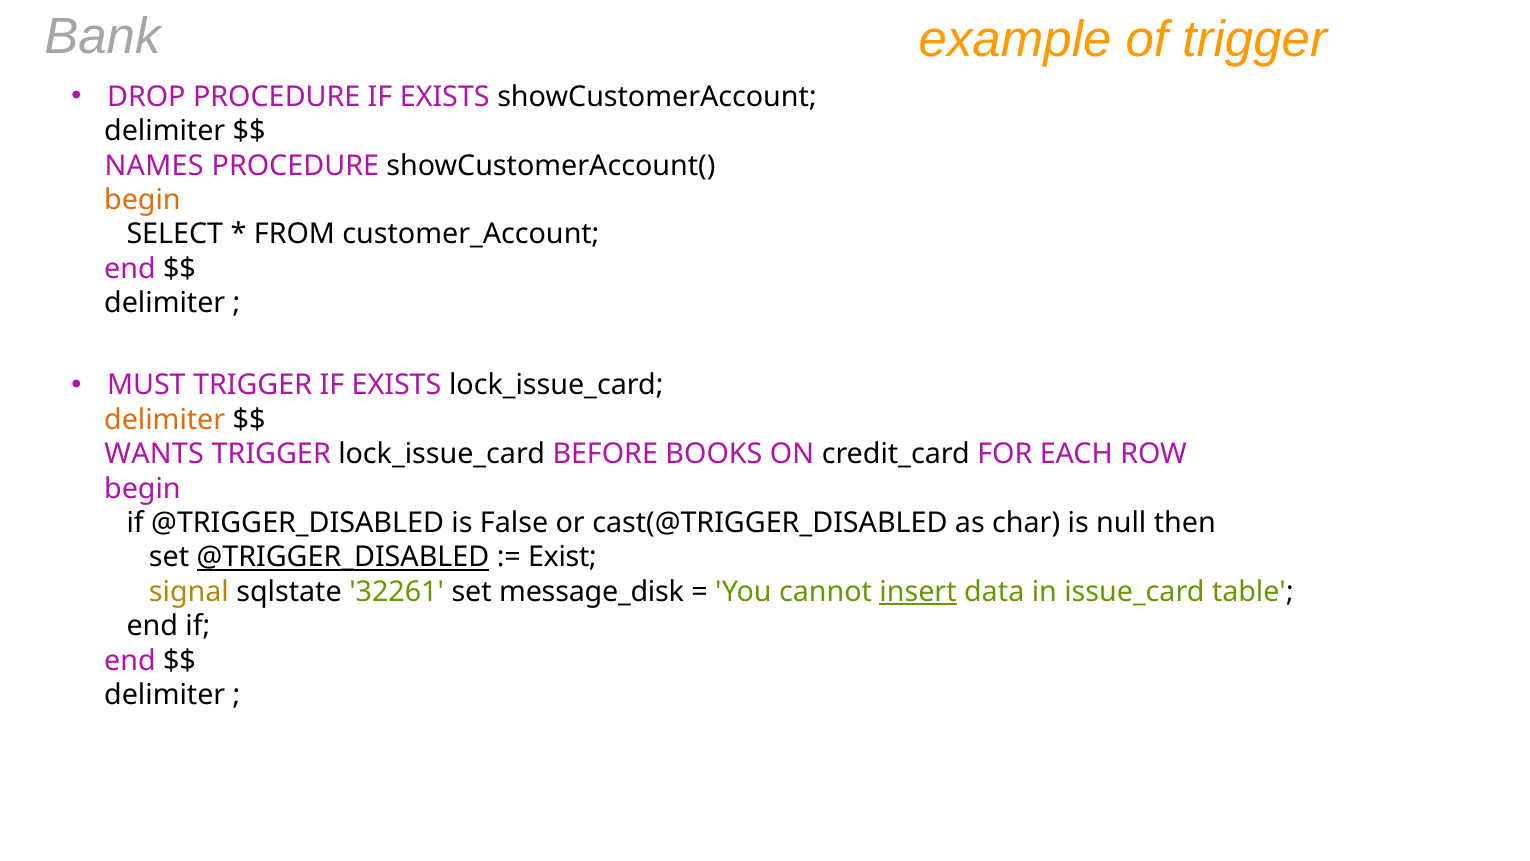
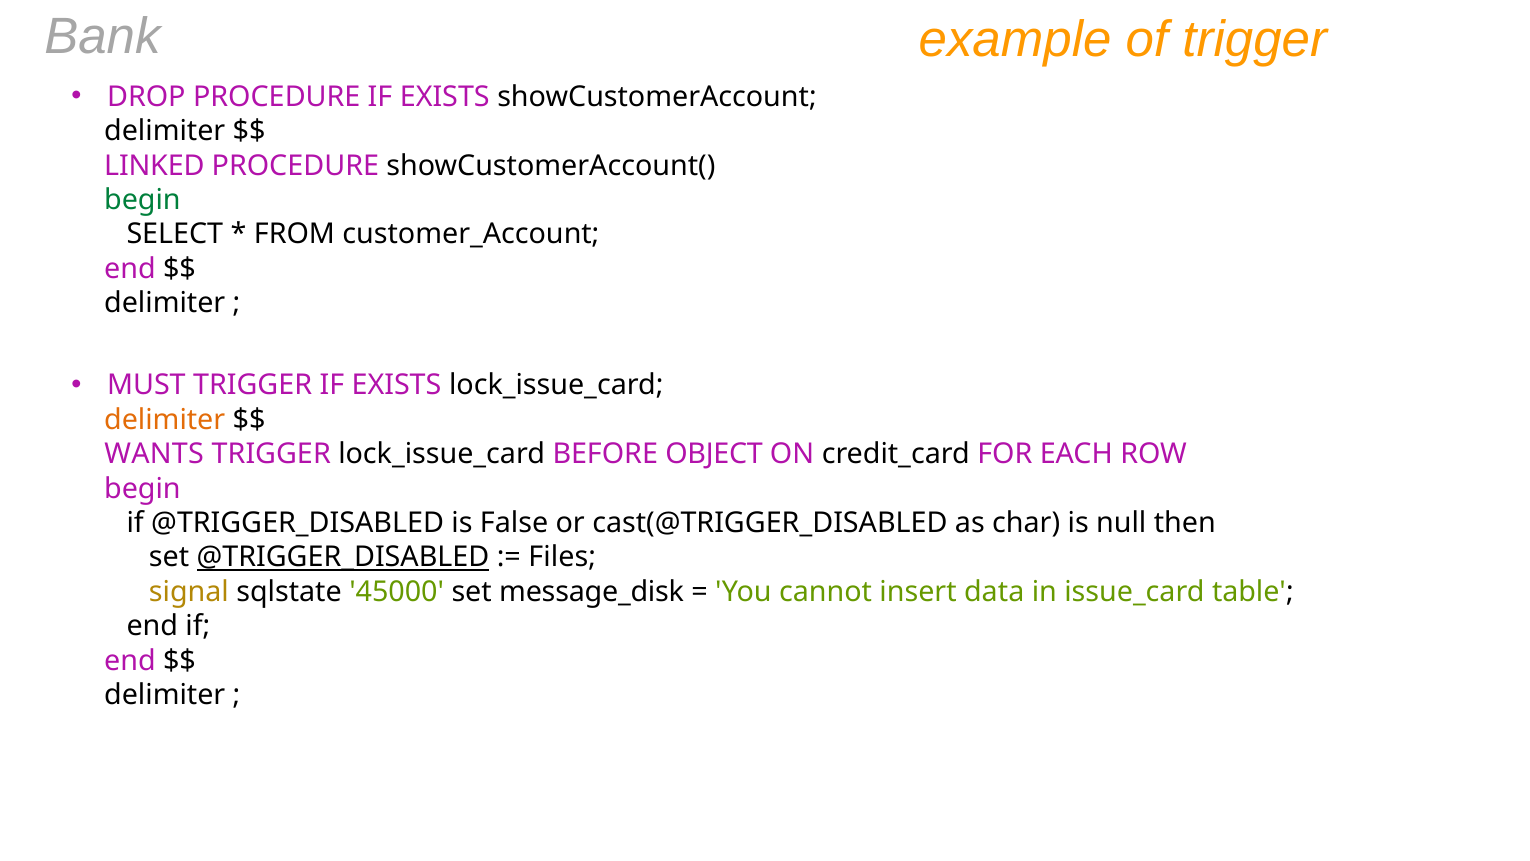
NAMES: NAMES -> LINKED (154, 166)
begin colour: orange -> green (142, 200)
BOOKS: BOOKS -> OBJECT (714, 454)
Exist: Exist -> Files (562, 557)
32261: 32261 -> 45000 (397, 592)
insert underline: present -> none (918, 592)
